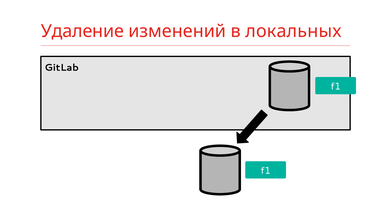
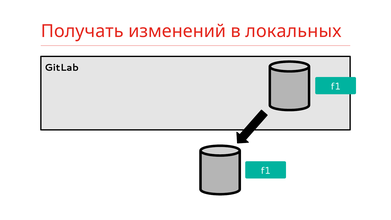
Удаление: Удаление -> Получать (82, 31)
